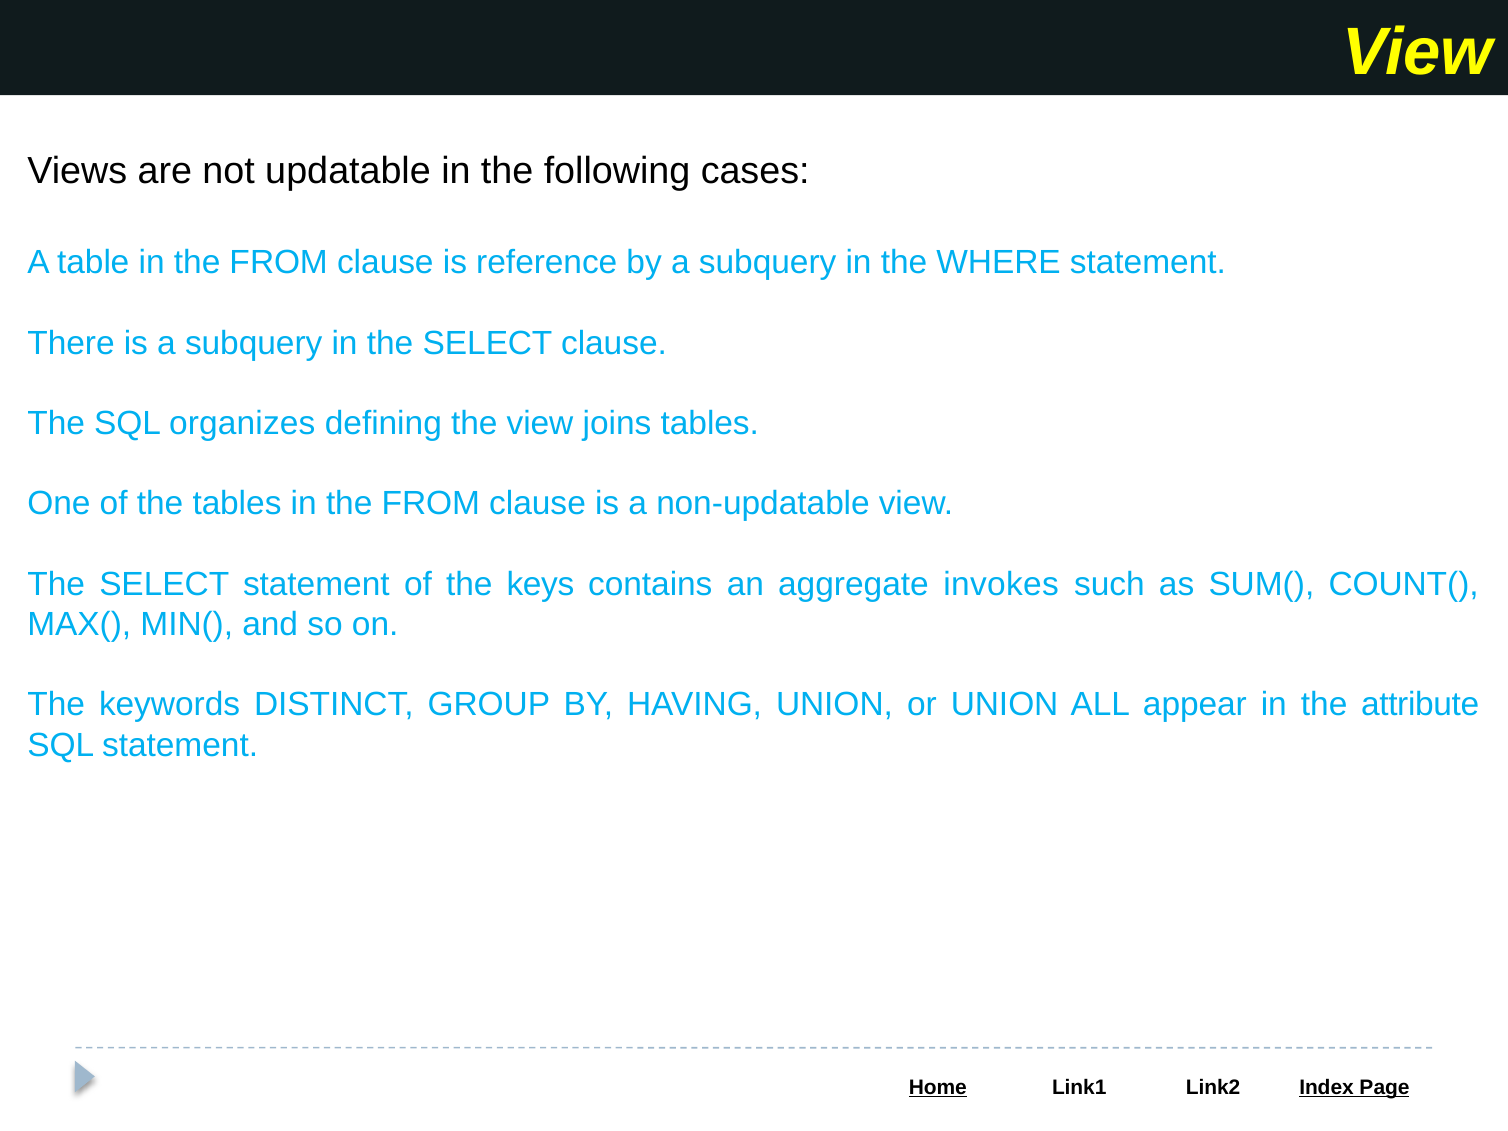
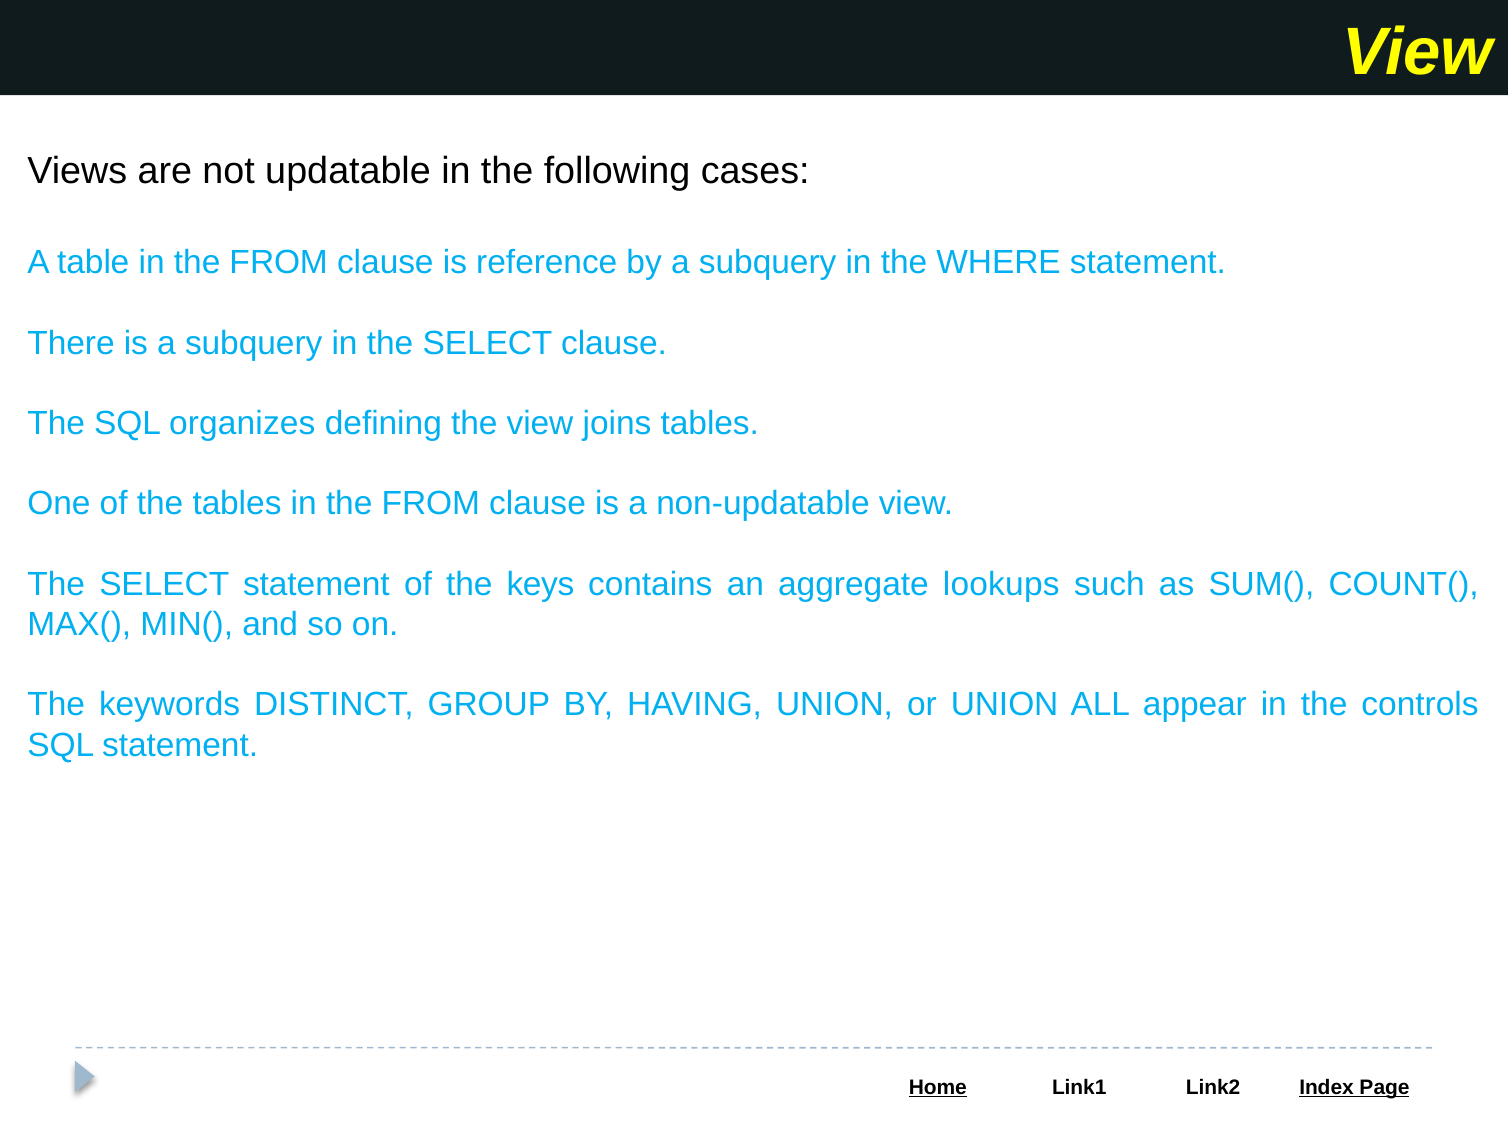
invokes: invokes -> lookups (1001, 584)
attribute: attribute -> controls (1420, 705)
